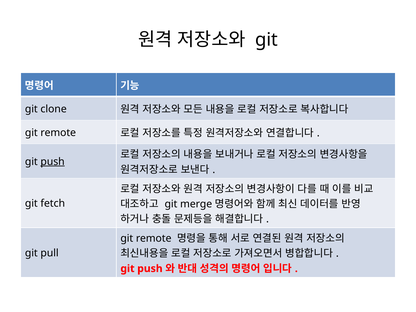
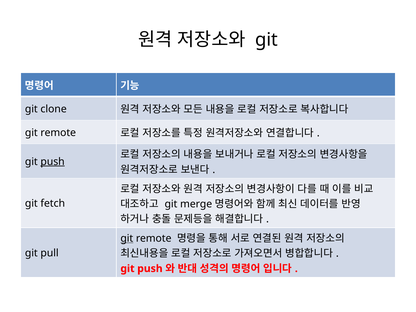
git underline: none -> present (127, 238)
